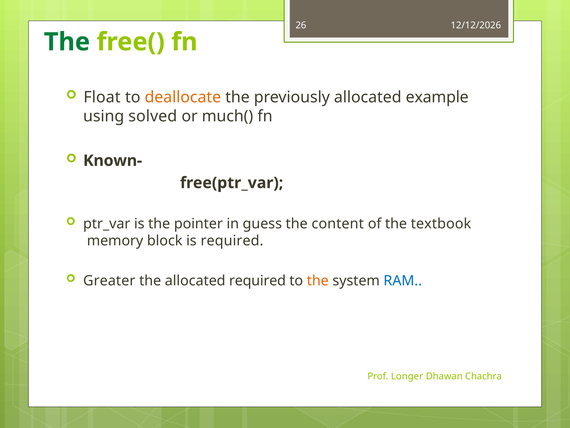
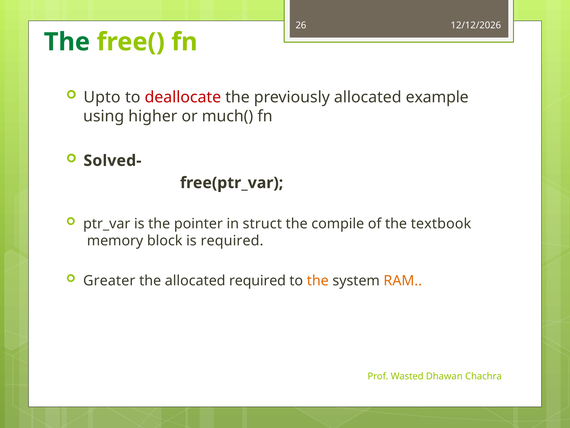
Float: Float -> Upto (102, 97)
deallocate colour: orange -> red (183, 97)
solved: solved -> higher (153, 116)
Known-: Known- -> Solved- (112, 160)
guess: guess -> struct (262, 223)
content: content -> compile (338, 223)
RAM colour: blue -> orange (403, 280)
Longer: Longer -> Wasted (407, 376)
